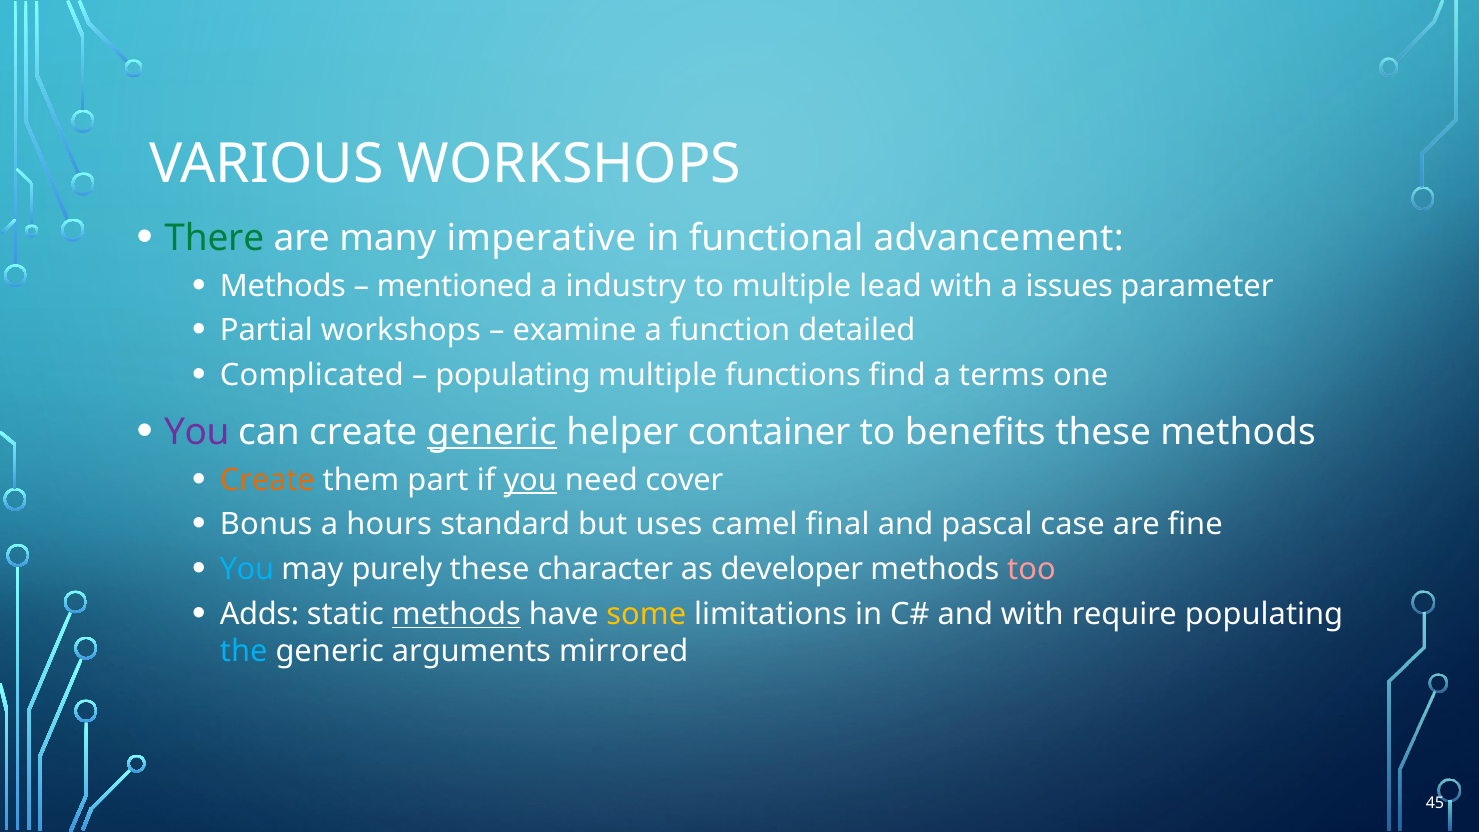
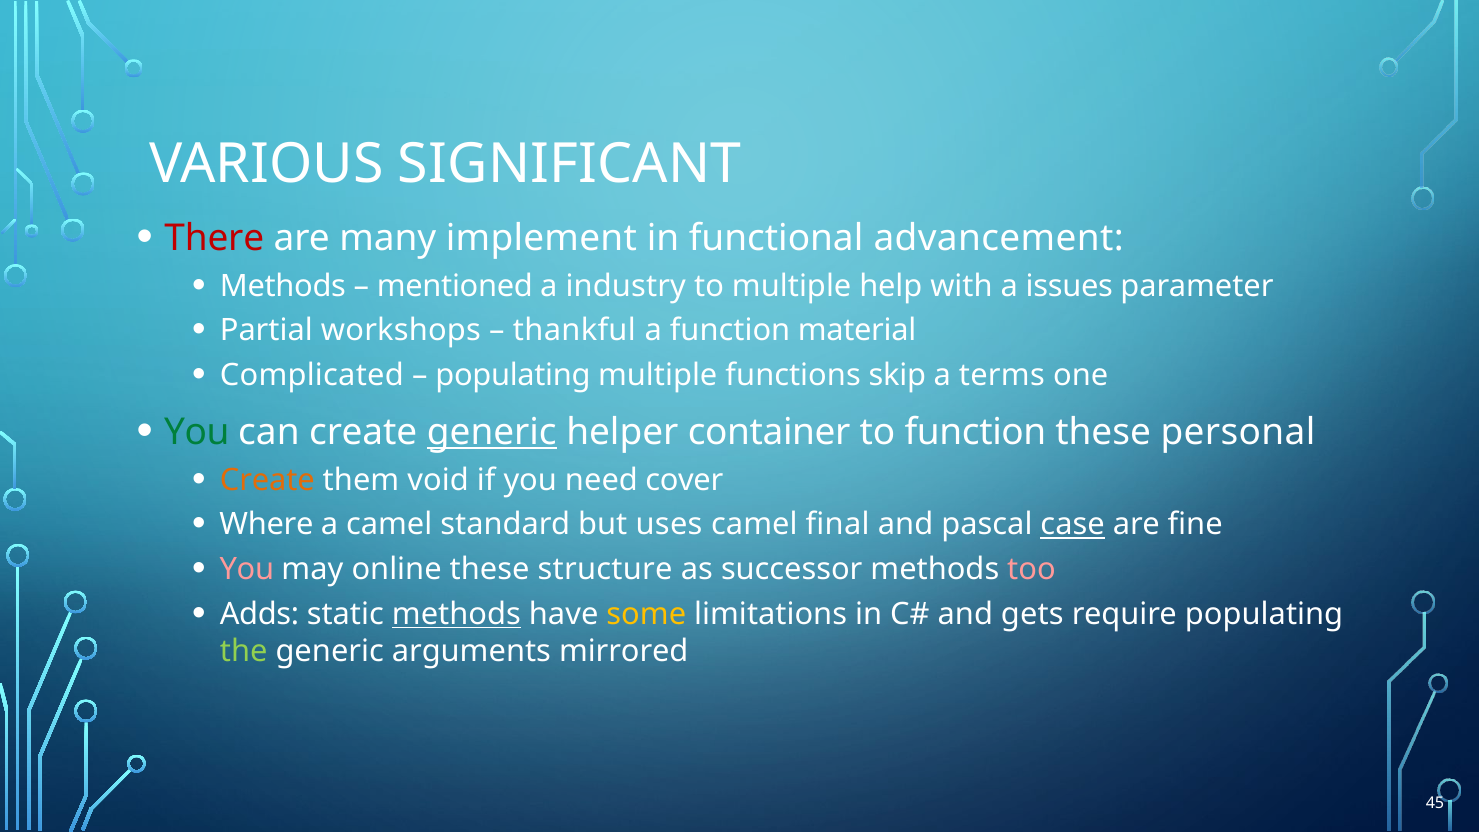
VARIOUS WORKSHOPS: WORKSHOPS -> SIGNIFICANT (570, 164)
There colour: green -> red (214, 238)
imperative: imperative -> implement (541, 238)
lead: lead -> help (891, 286)
examine: examine -> thankful (574, 331)
detailed: detailed -> material (857, 331)
find: find -> skip (897, 375)
You colour: purple -> green (197, 432)
to benefits: benefits -> function (975, 432)
these methods: methods -> personal (1238, 432)
part: part -> void (438, 480)
you underline: present -> none (530, 480)
Bonus: Bonus -> Where (266, 525)
a hours: hours -> camel (389, 525)
case underline: none -> present (1073, 525)
You colour: light blue -> pink (247, 569)
purely: purely -> online (397, 569)
character: character -> structure (605, 569)
developer: developer -> successor (792, 569)
and with: with -> gets (1032, 614)
the colour: light blue -> light green (244, 651)
